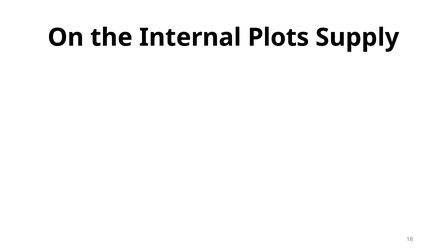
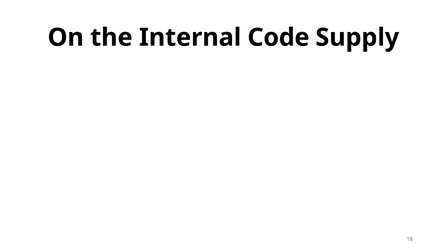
Plots: Plots -> Code (278, 38)
